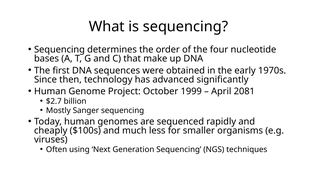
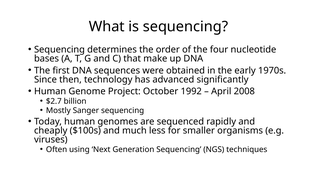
1999: 1999 -> 1992 (191, 92)
2081: 2081 -> 2008 (244, 92)
